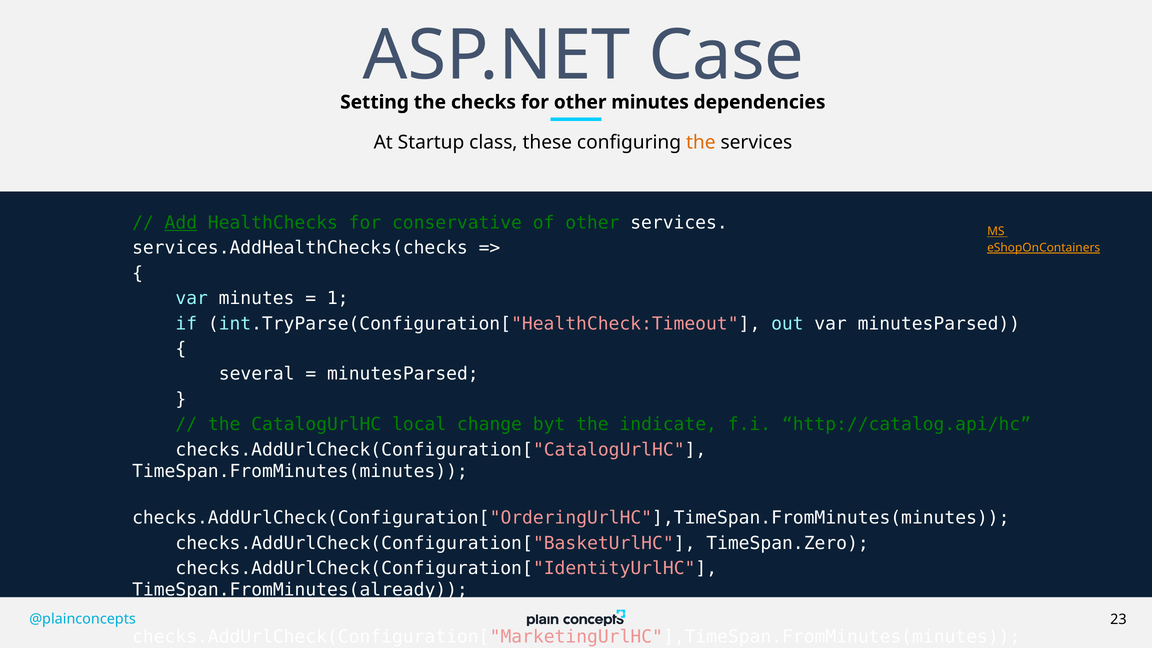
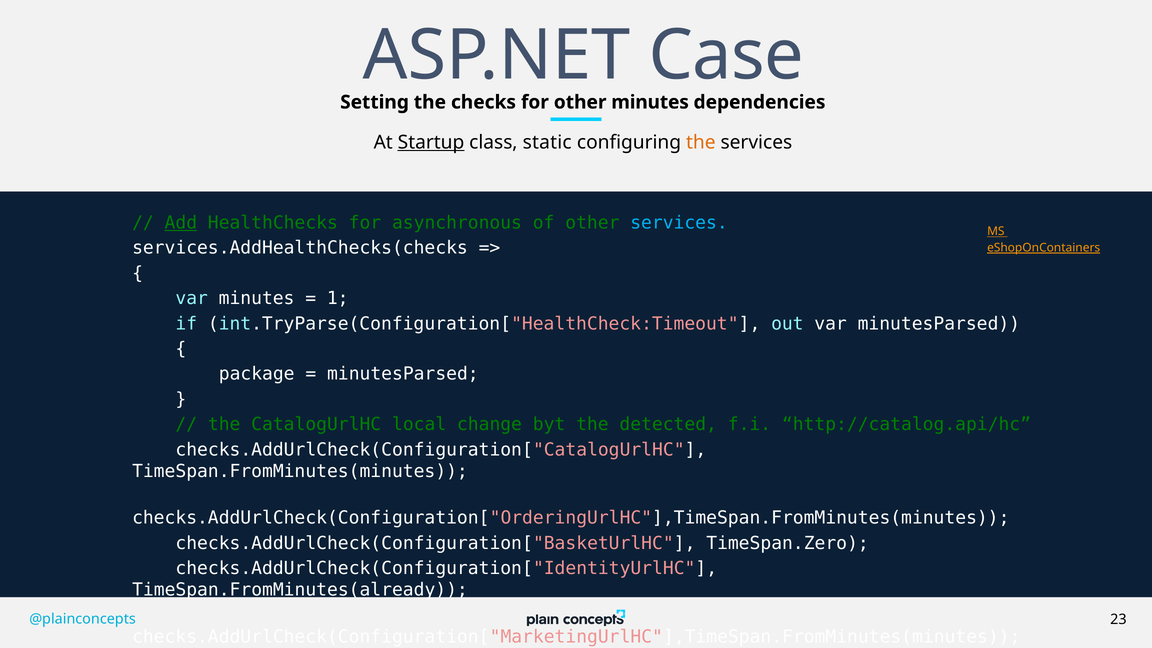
Startup underline: none -> present (431, 142)
these: these -> static (547, 142)
conservative: conservative -> asynchronous (457, 223)
services colour: white -> light blue (679, 223)
several: several -> package (257, 374)
indicate: indicate -> detected (668, 424)
